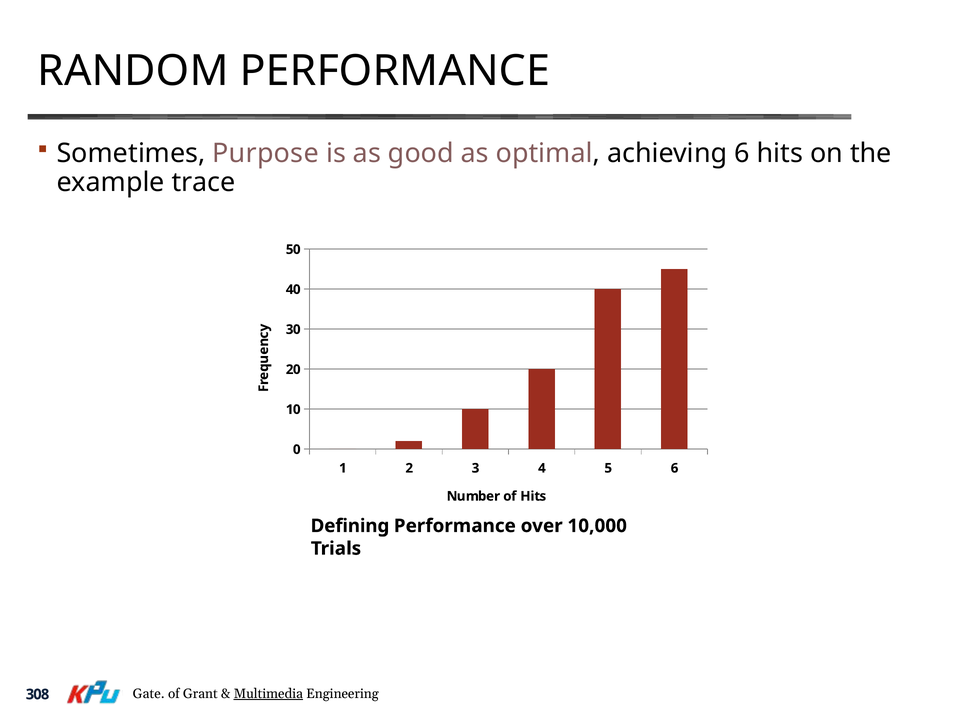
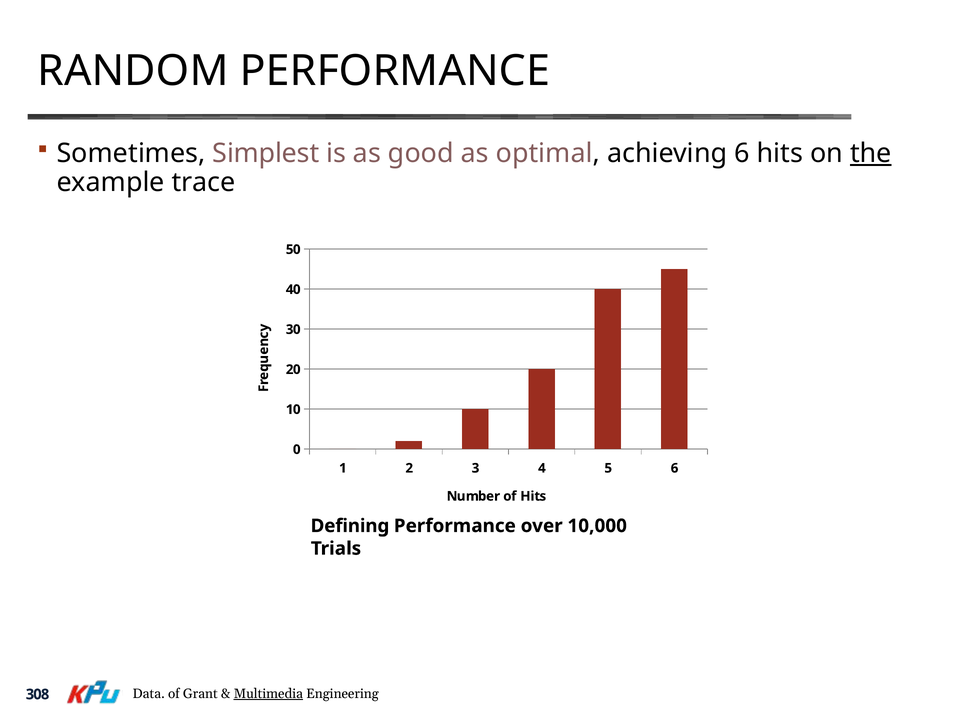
Purpose: Purpose -> Simplest (266, 153)
the underline: none -> present (871, 153)
Gate: Gate -> Data (149, 694)
